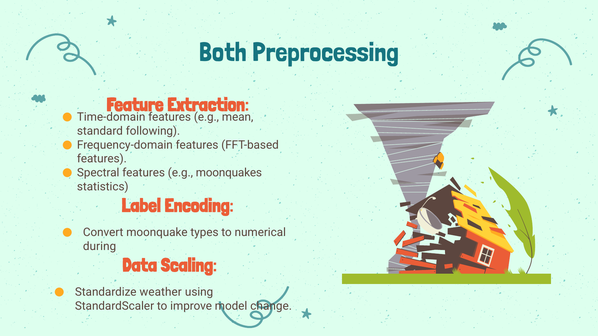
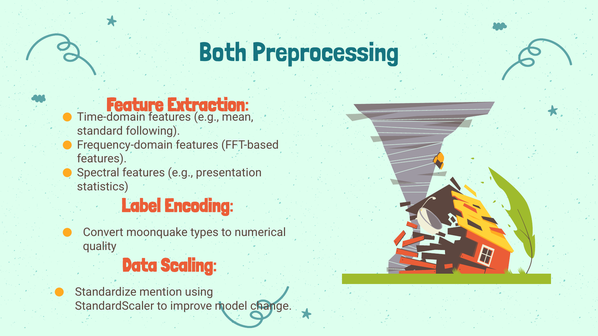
moonquakes: moonquakes -> presentation (229, 173)
during: during -> quality (100, 247)
weather: weather -> mention (161, 292)
